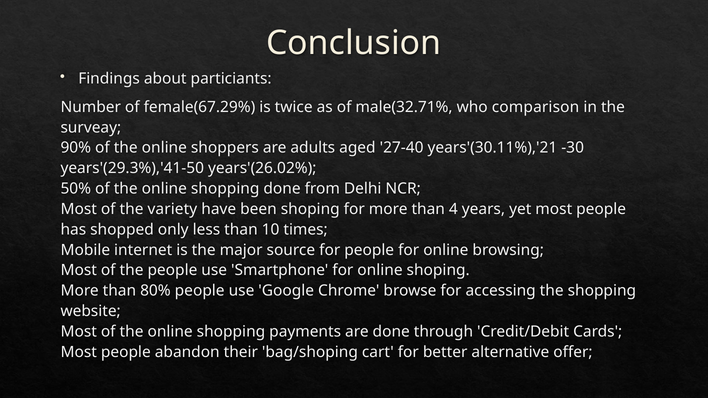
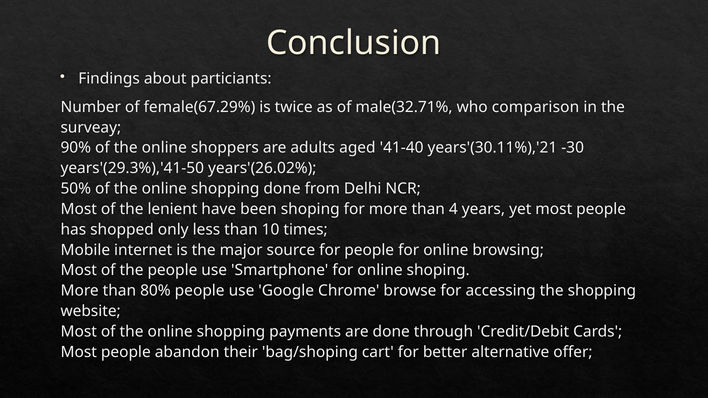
27-40: 27-40 -> 41-40 (402, 148)
variety: variety -> lenient (172, 209)
